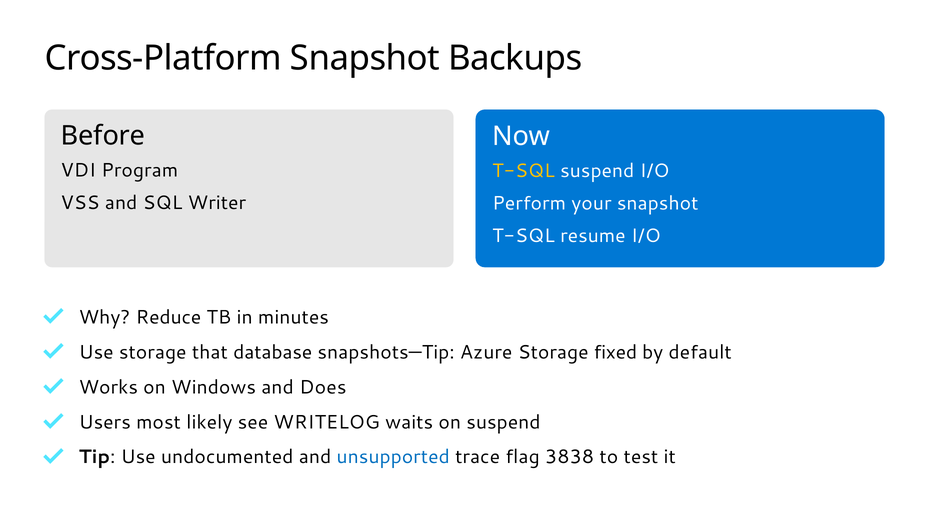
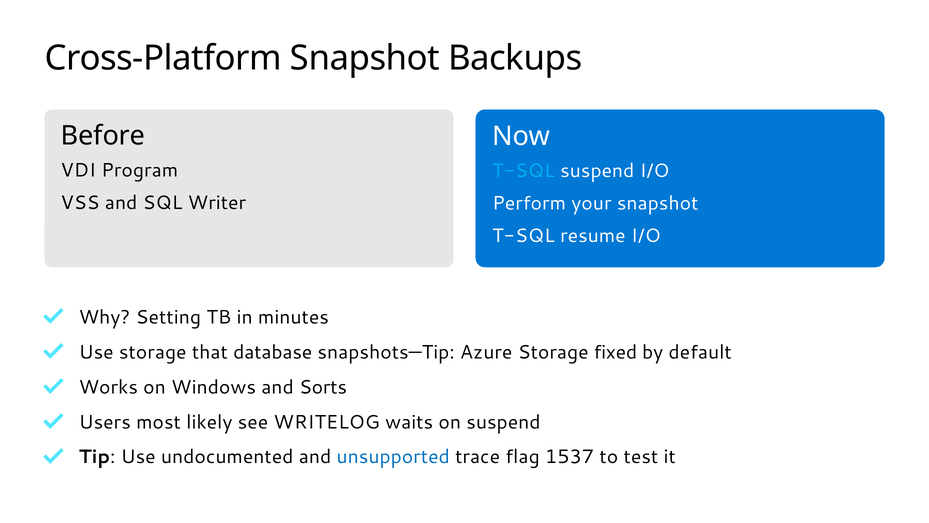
T-SQL colour: yellow -> light blue (524, 171)
Reduce: Reduce -> Setting (168, 317)
Does: Does -> Sorts (323, 387)
3838: 3838 -> 1537 (570, 457)
